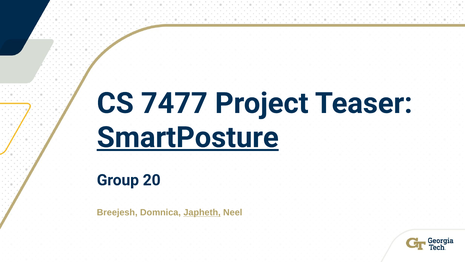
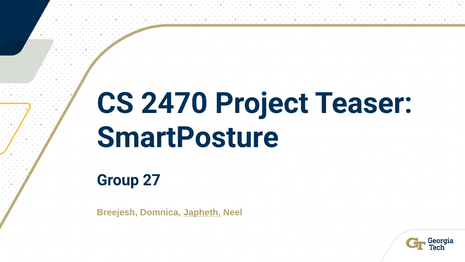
7477: 7477 -> 2470 (174, 103)
SmartPosture underline: present -> none (188, 137)
20: 20 -> 27 (152, 180)
